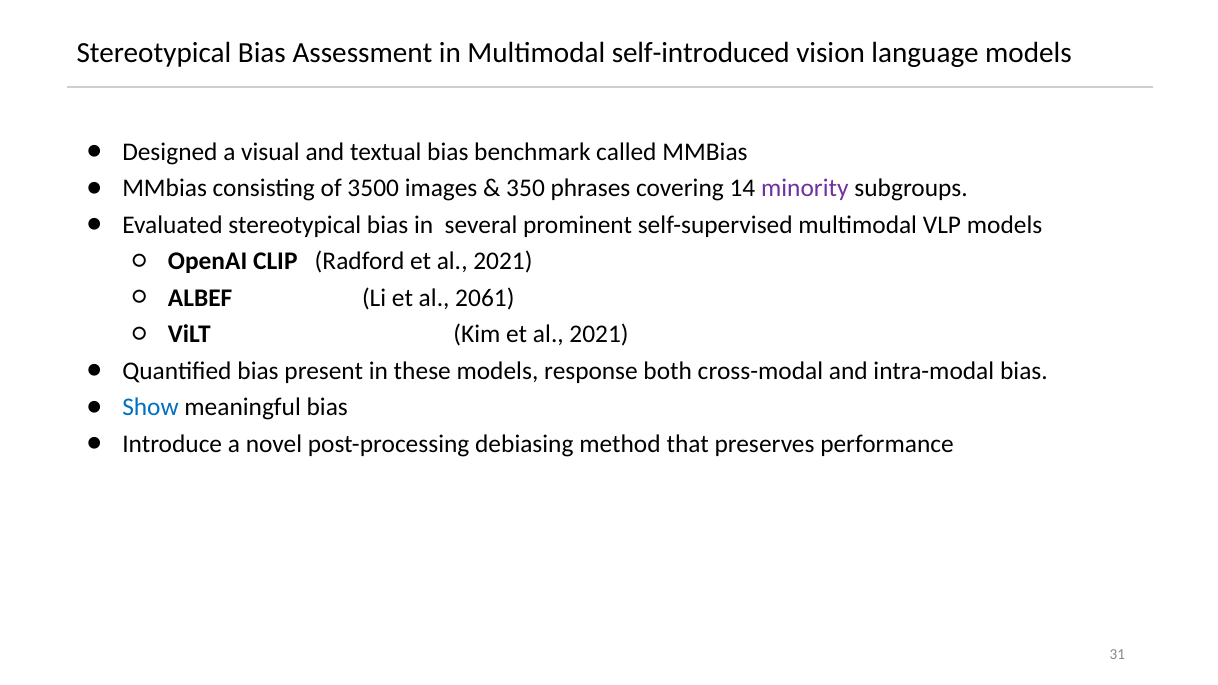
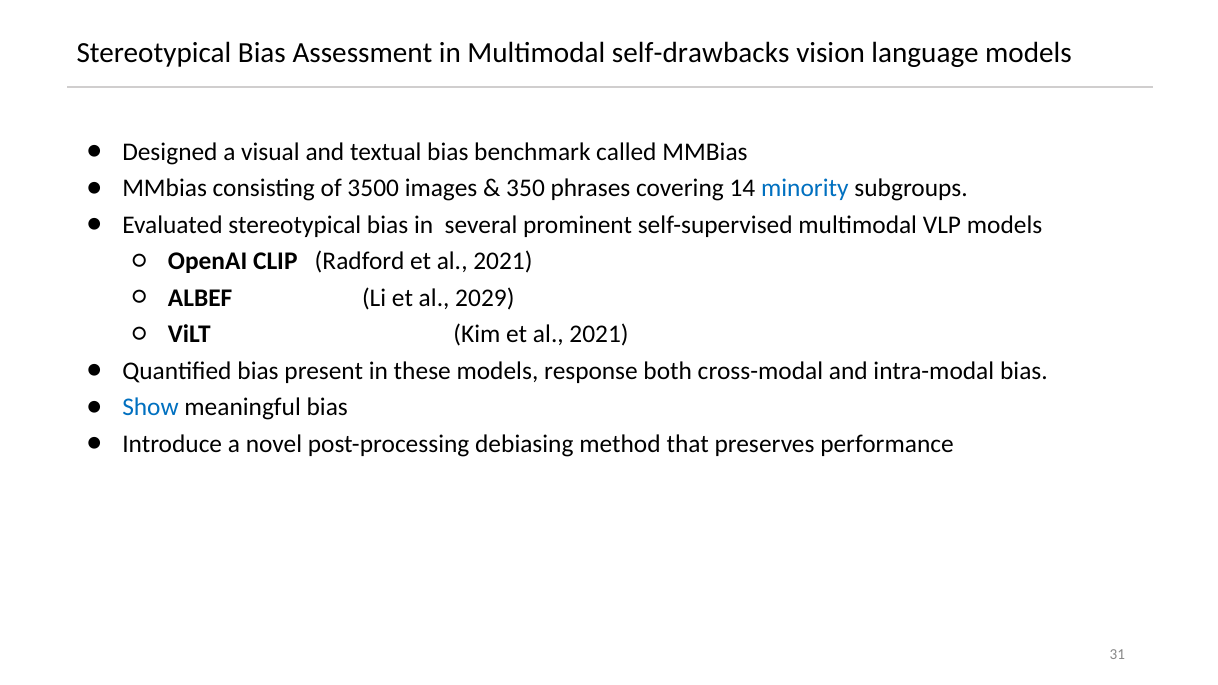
self-introduced: self-introduced -> self-drawbacks (701, 53)
minority colour: purple -> blue (805, 188)
2061: 2061 -> 2029 (485, 298)
